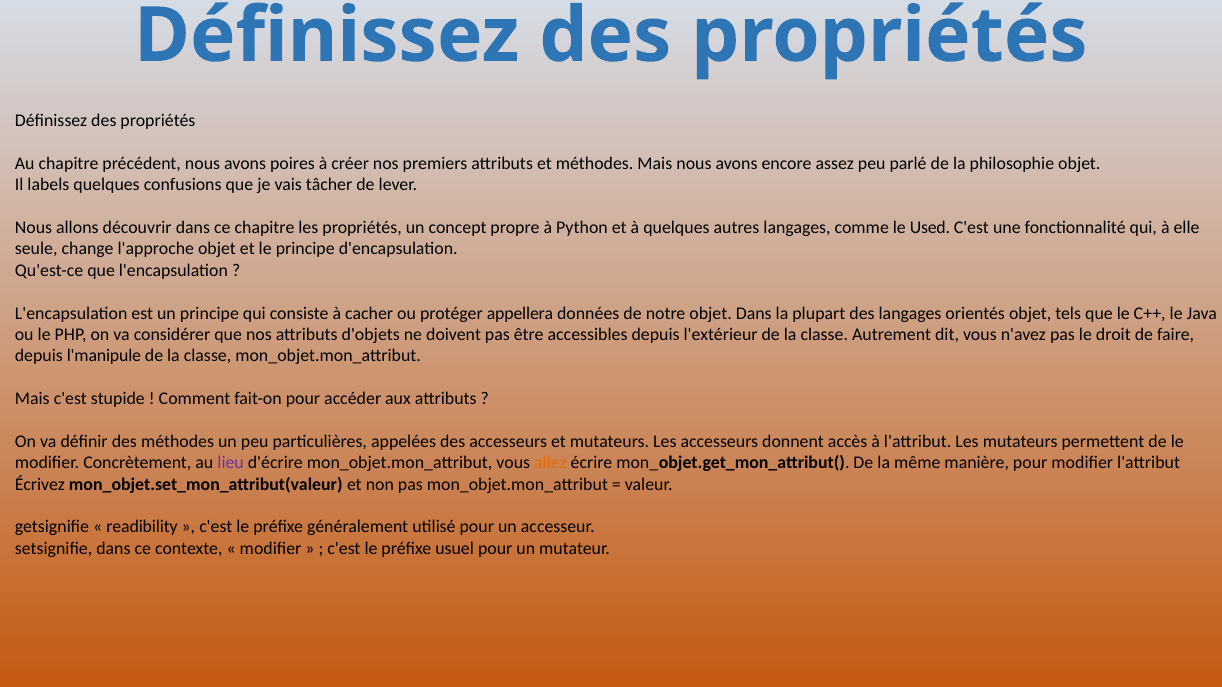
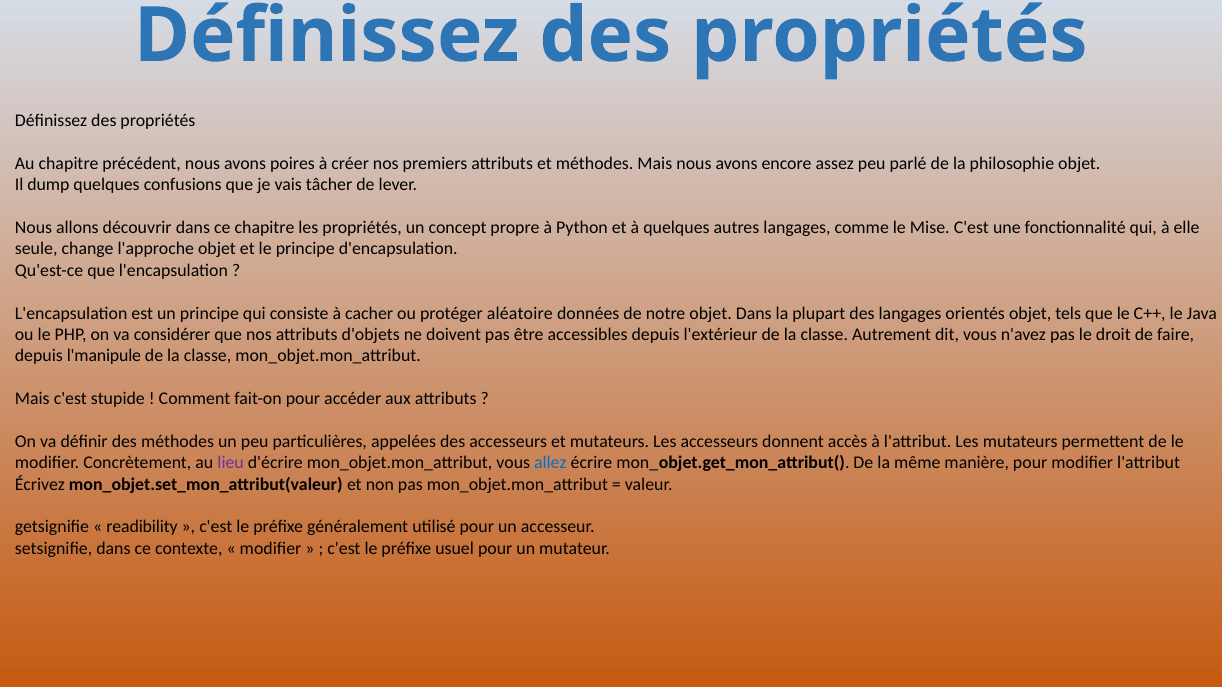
labels: labels -> dump (48, 185)
Used: Used -> Mise (930, 228)
appellera: appellera -> aléatoire (520, 313)
allez colour: orange -> blue (550, 463)
